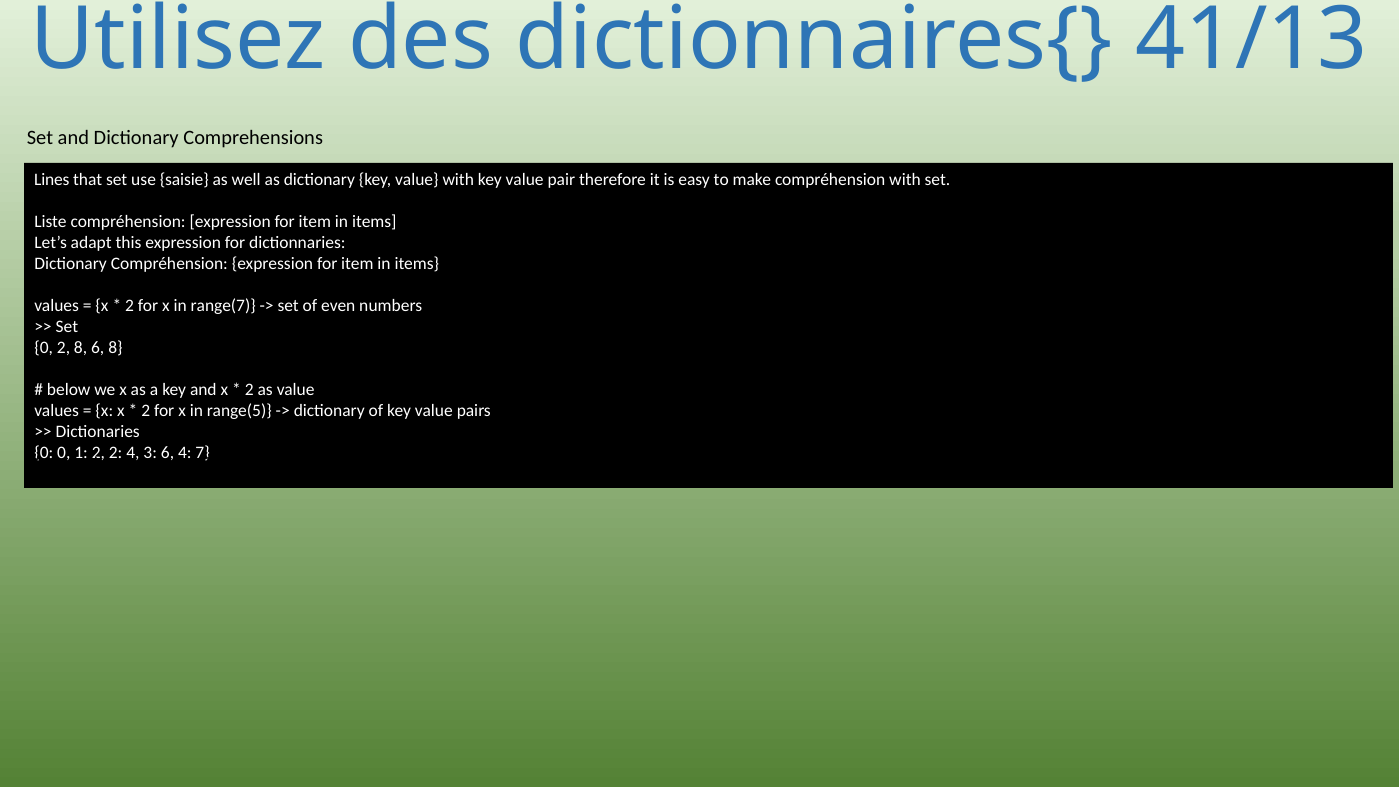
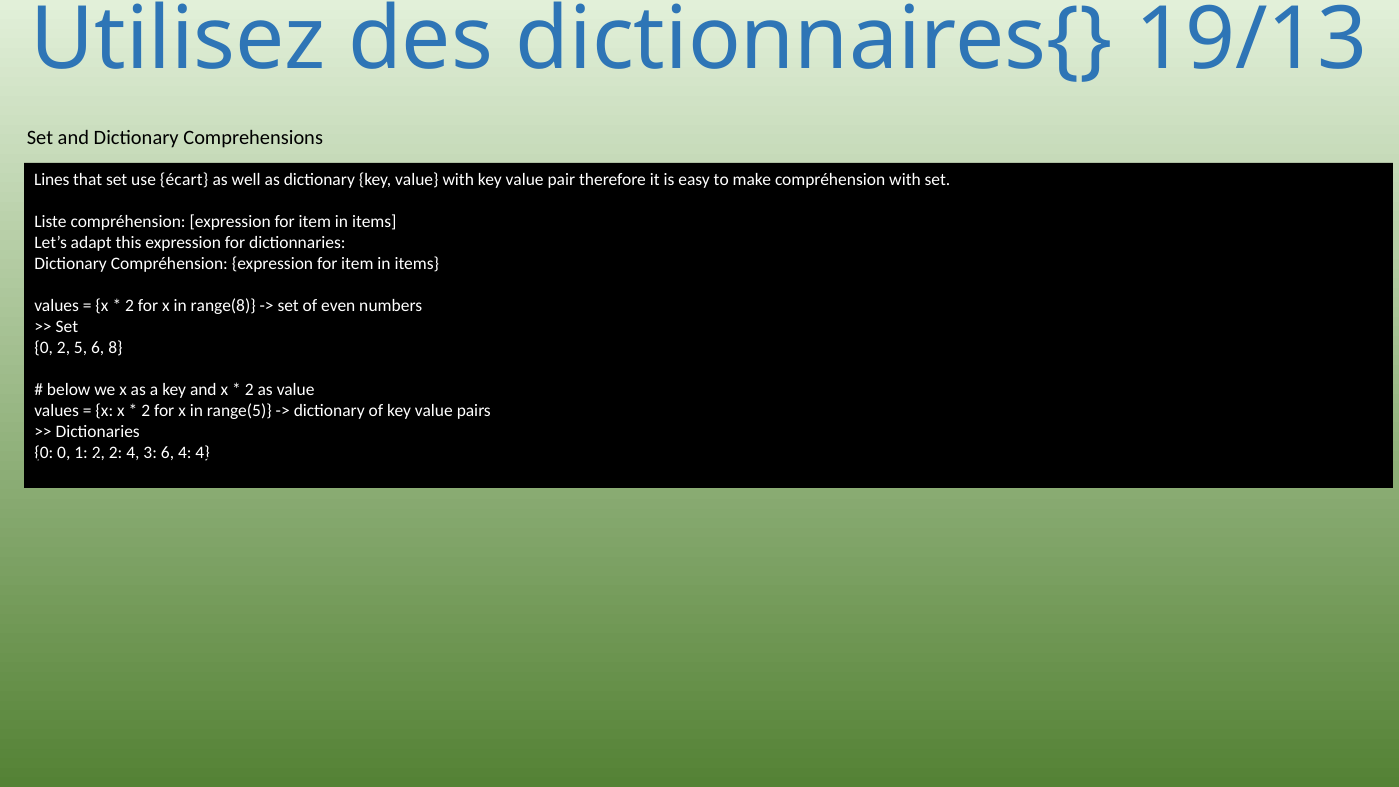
41/13: 41/13 -> 19/13 (1252, 40)
saisie: saisie -> écart (184, 180)
range(7: range(7 -> range(8 (223, 306)
2 8: 8 -> 5 (81, 348)
7: 7 -> 4 (203, 452)
